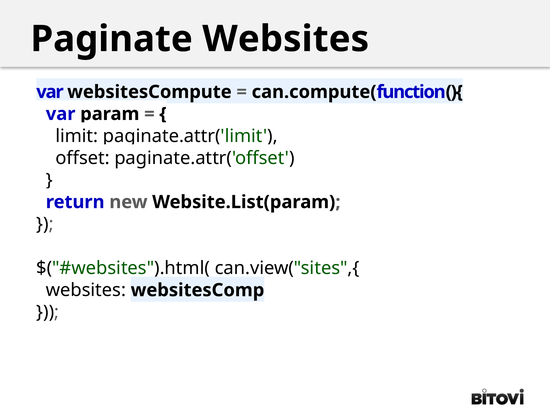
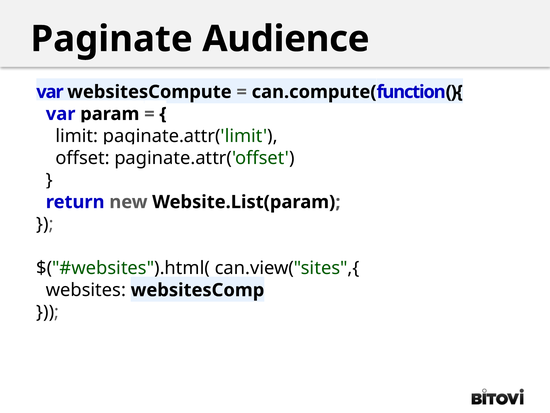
Paginate Websites: Websites -> Audience (286, 39)
